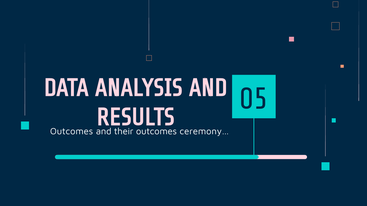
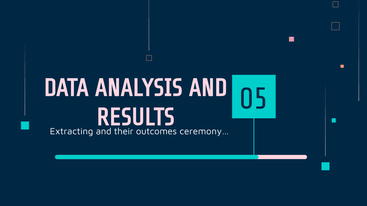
Outcomes: Outcomes -> Extracting (72, 132)
